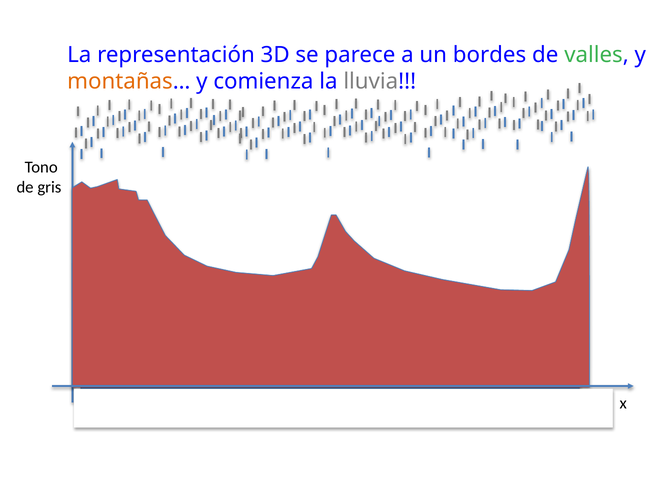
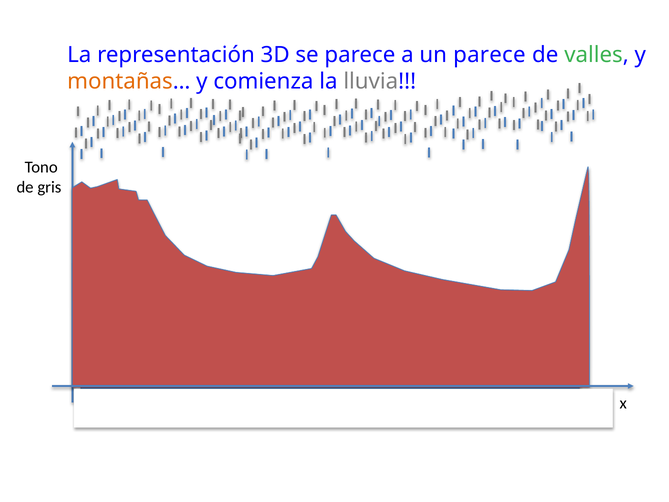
un bordes: bordes -> parece (489, 55)
